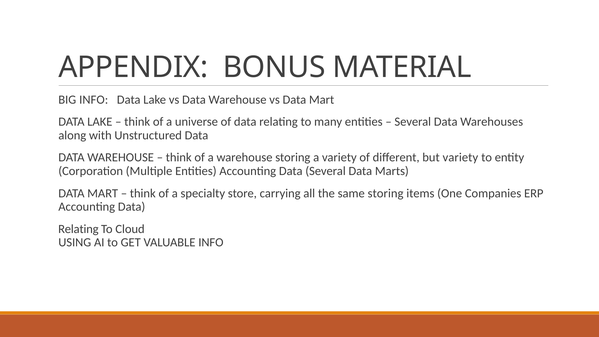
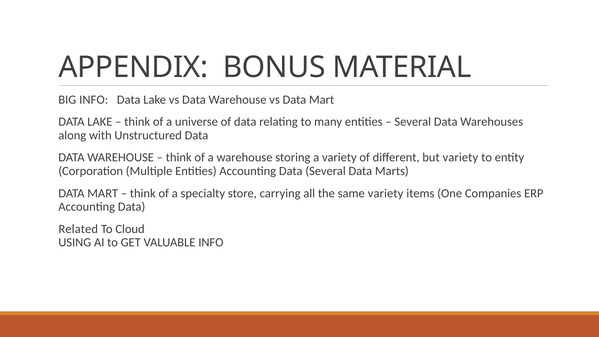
same storing: storing -> variety (386, 193)
Relating: Relating -> Related (78, 229)
